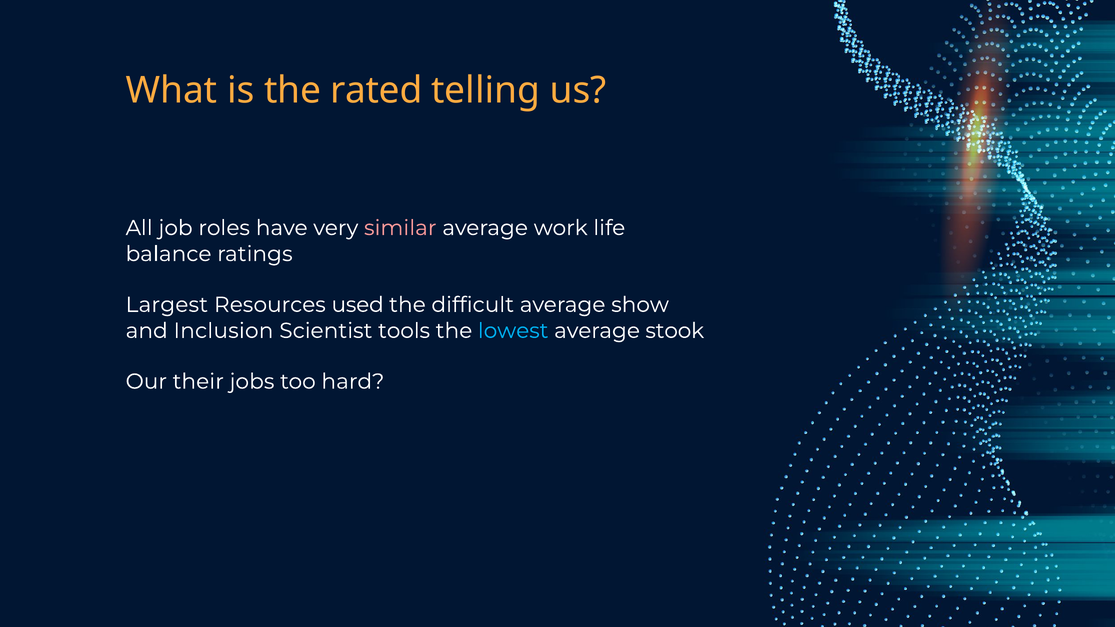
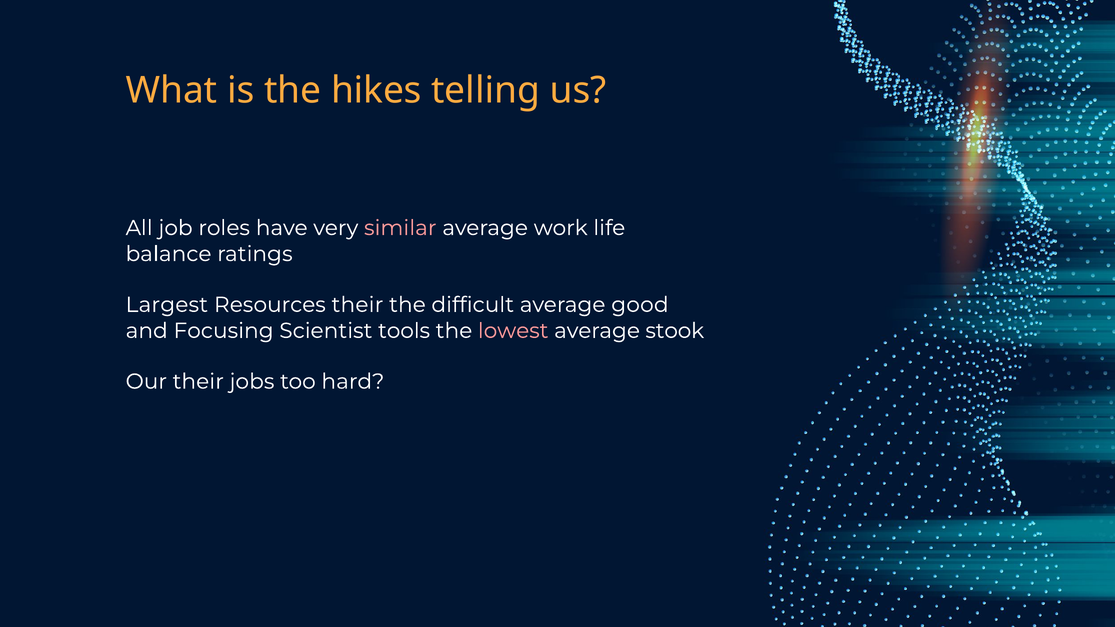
rated: rated -> hikes (376, 90)
Resources used: used -> their (357, 305)
show: show -> good (640, 305)
Inclusion: Inclusion -> Focusing (224, 331)
lowest colour: light blue -> pink (513, 331)
